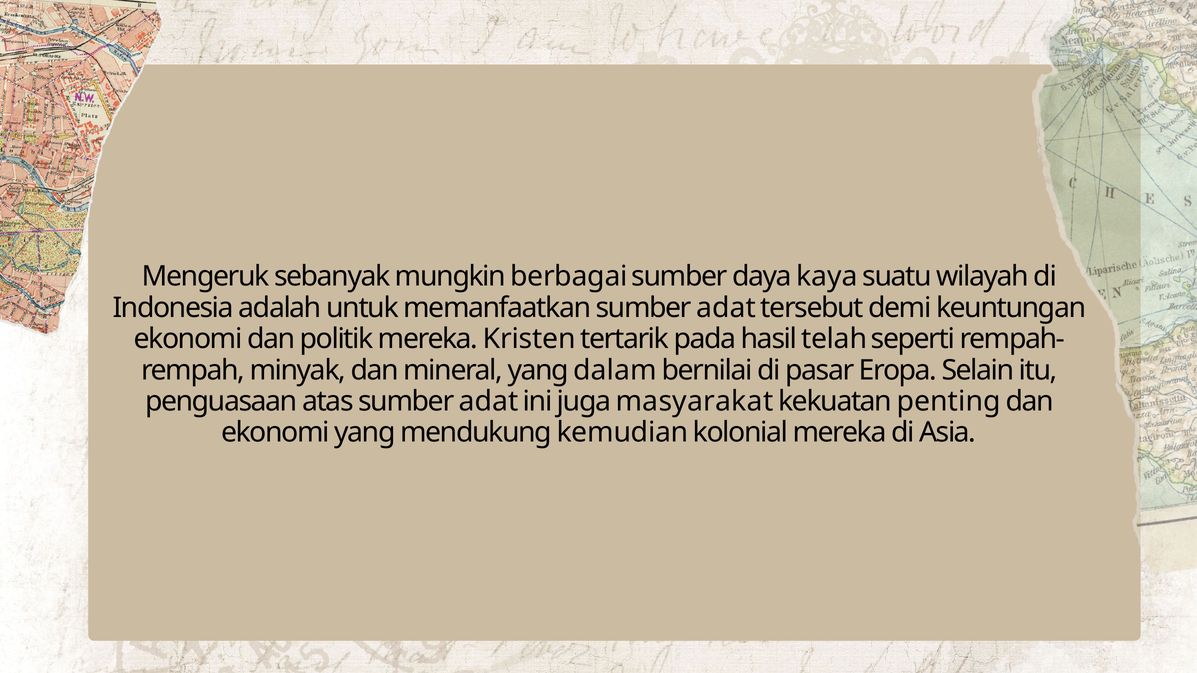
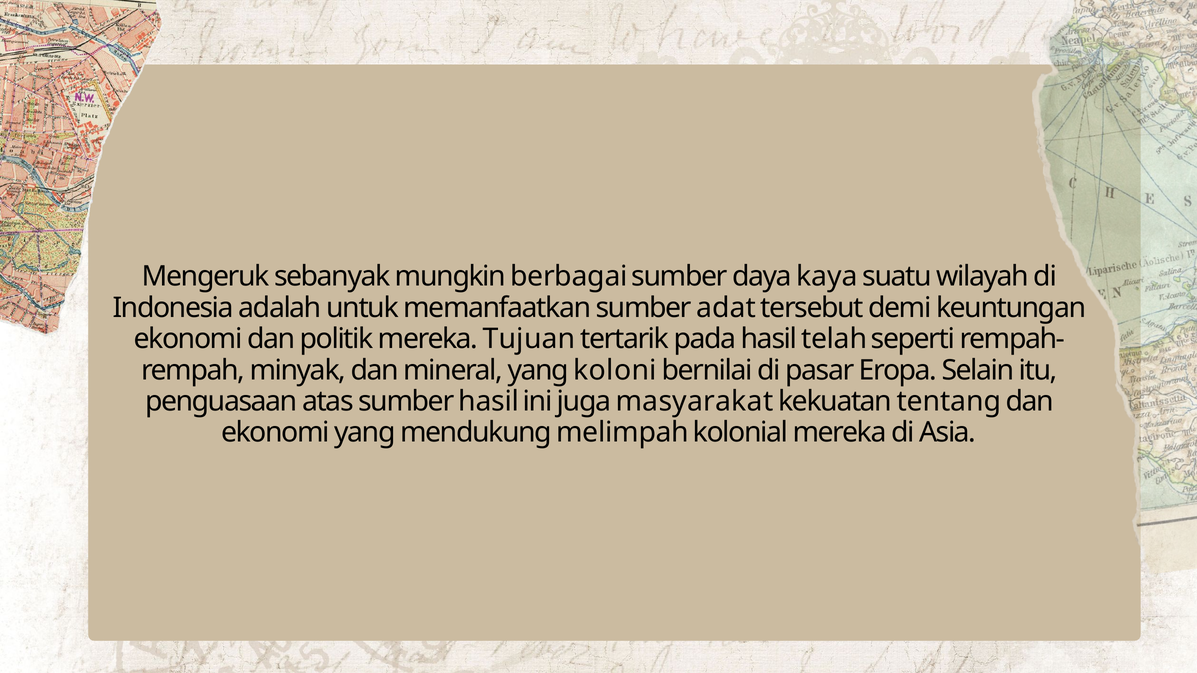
Kristen: Kristen -> Tujuan (529, 339)
dalam: dalam -> koloni (615, 370)
atas sumber adat: adat -> hasil (489, 402)
penting: penting -> tentang (949, 402)
kemudian: kemudian -> melimpah (623, 433)
